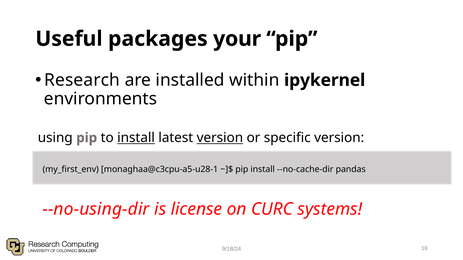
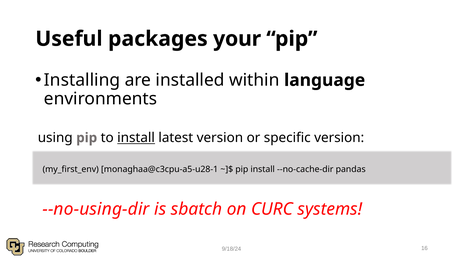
Research: Research -> Installing (82, 80)
ipykernel: ipykernel -> language (325, 80)
version underline: present -> none (220, 138)
license: license -> sbatch (196, 209)
